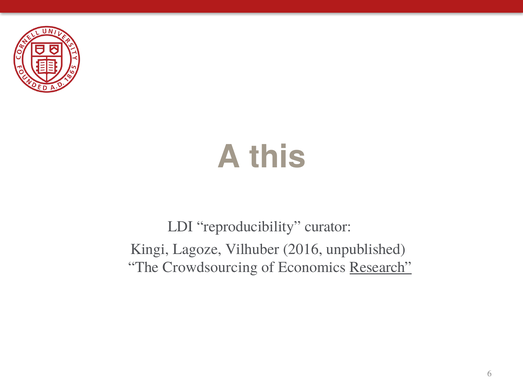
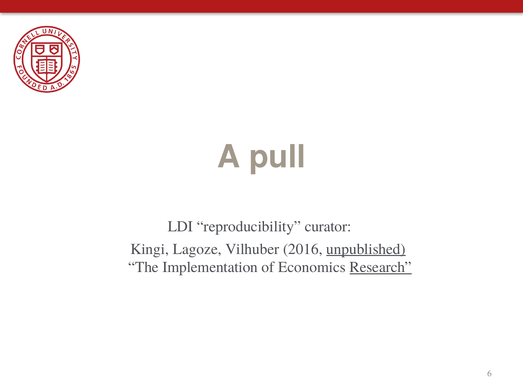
this: this -> pull (277, 157)
unpublished underline: none -> present (366, 249)
Crowdsourcing: Crowdsourcing -> Implementation (210, 267)
